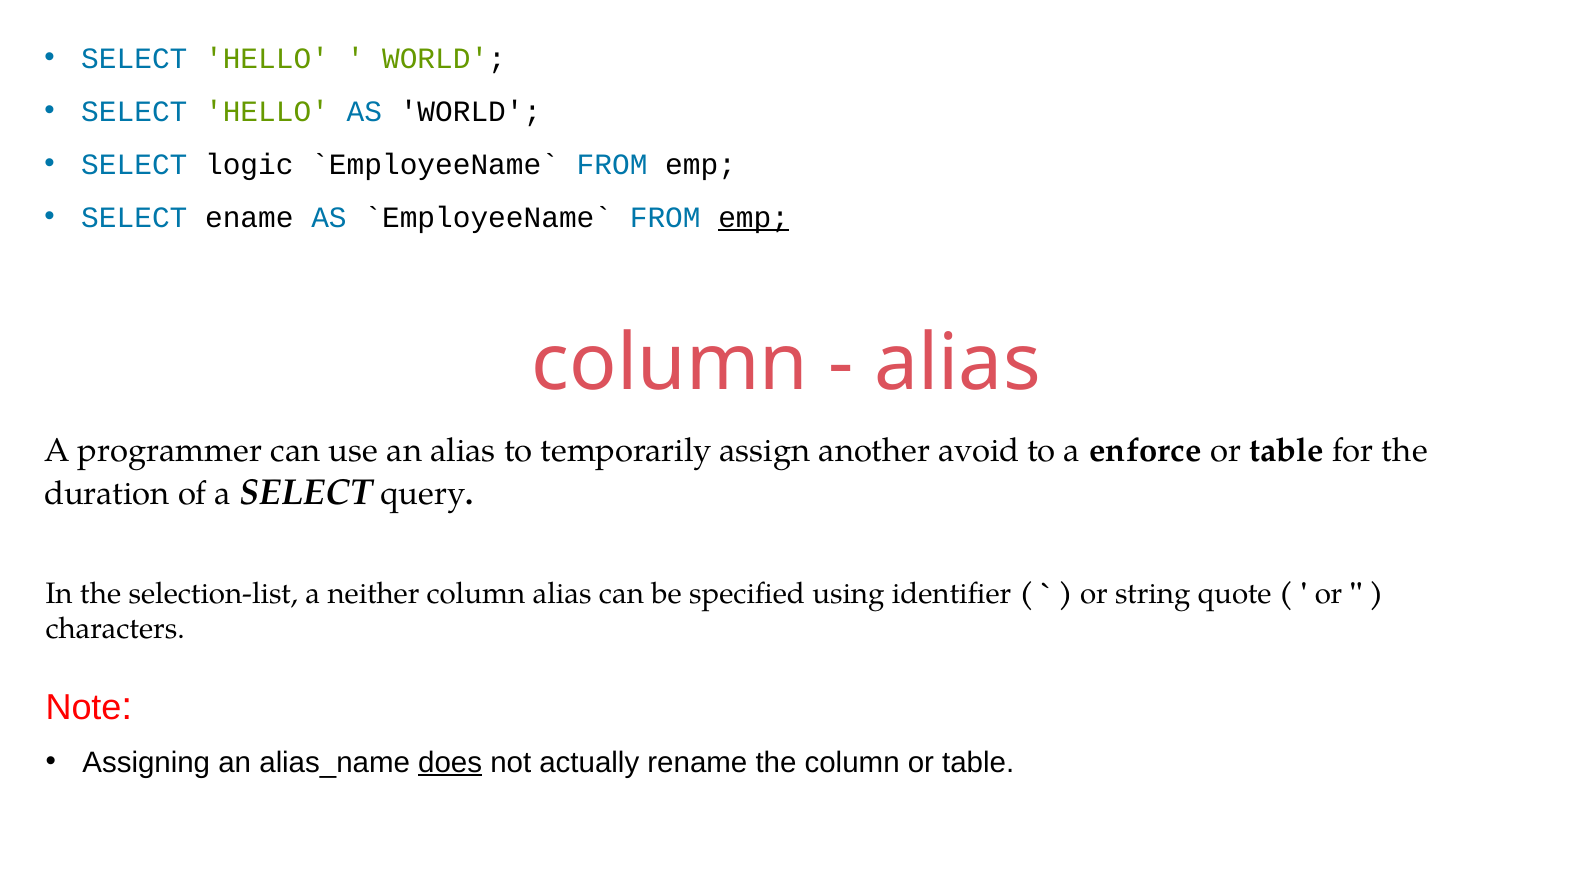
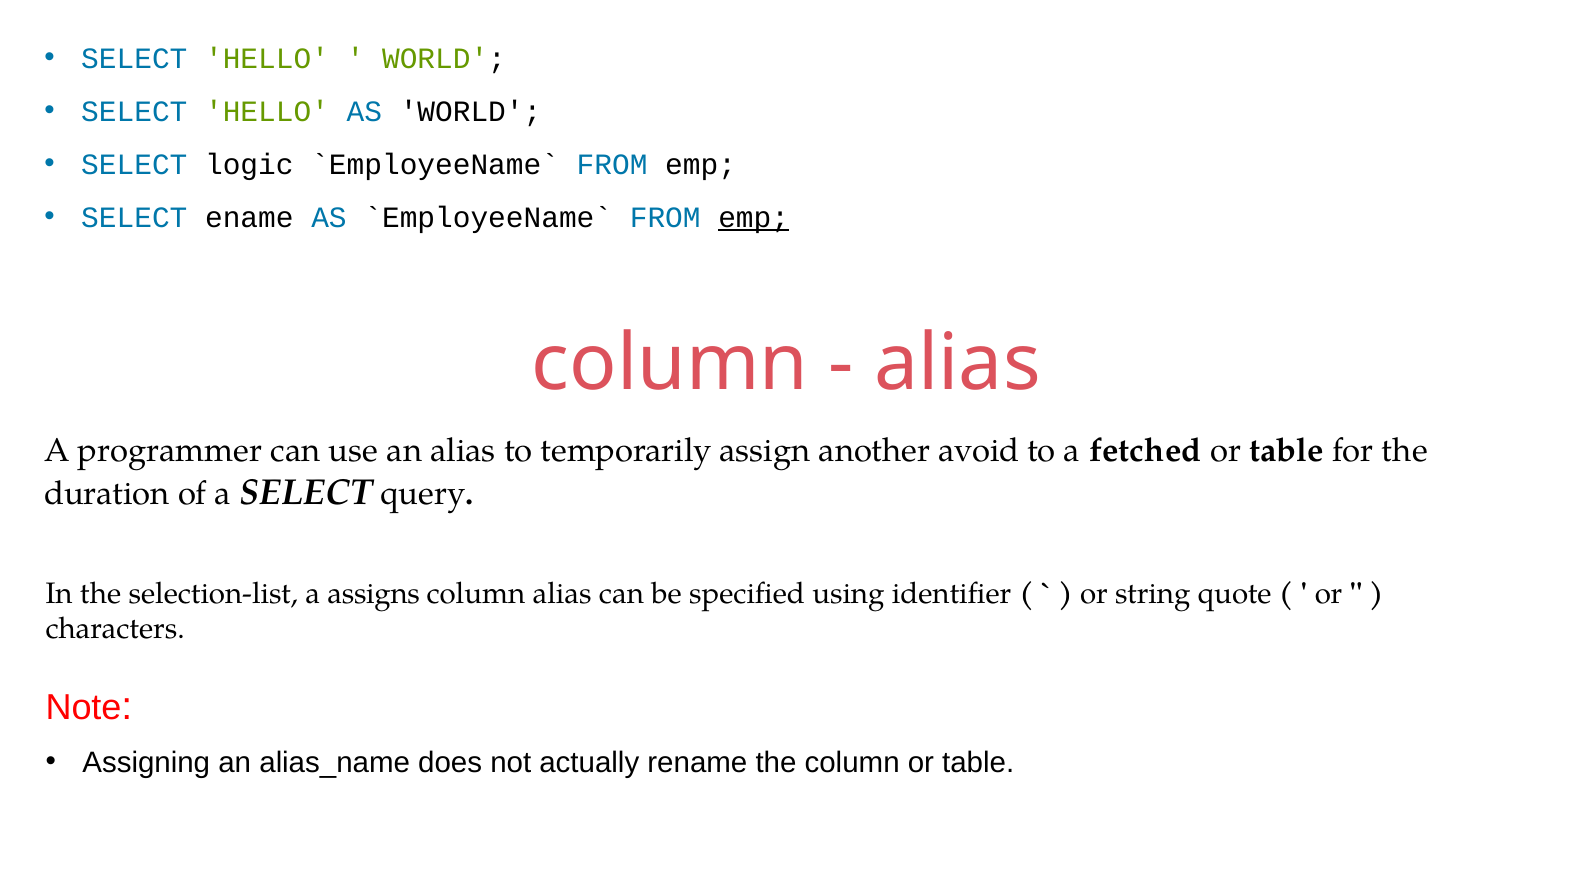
enforce: enforce -> fetched (1145, 450)
neither: neither -> assigns (374, 593)
does underline: present -> none (450, 762)
